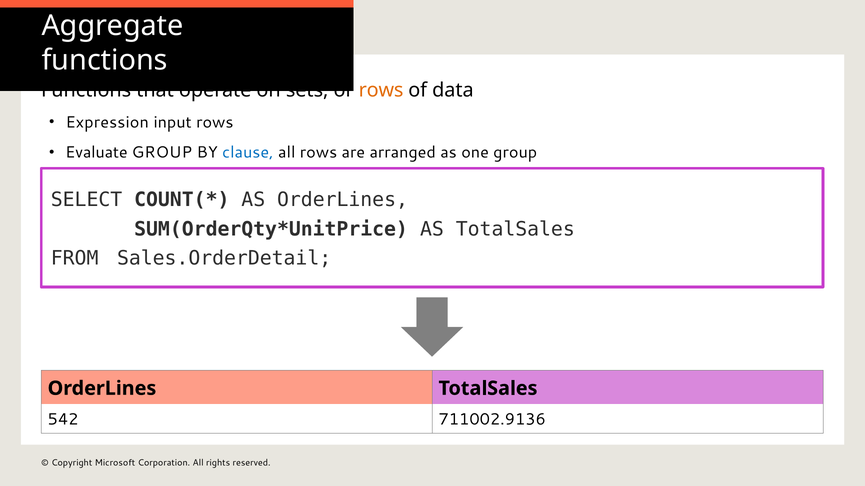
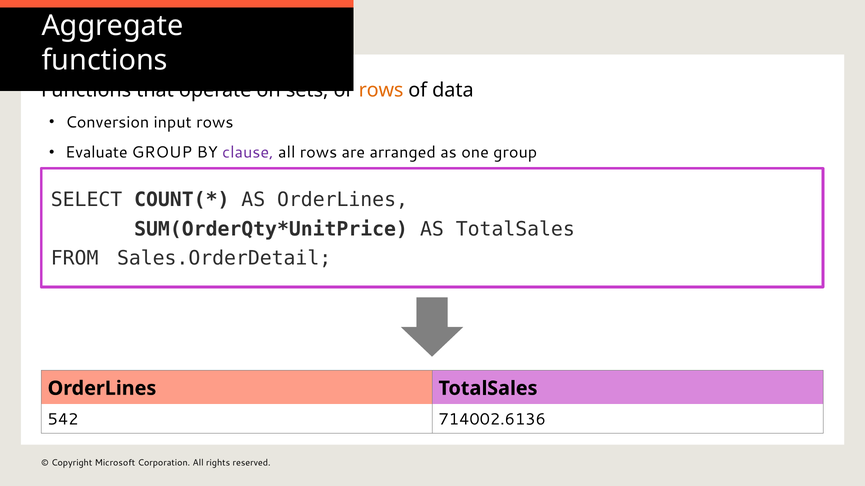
Expression: Expression -> Conversion (107, 123)
clause colour: blue -> purple (248, 153)
711002.9136: 711002.9136 -> 714002.6136 (492, 420)
